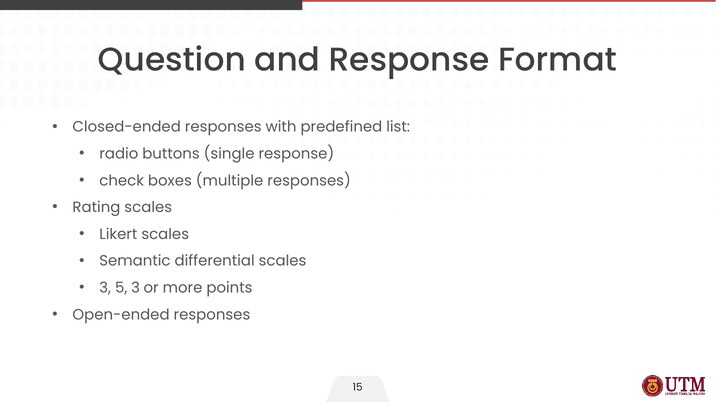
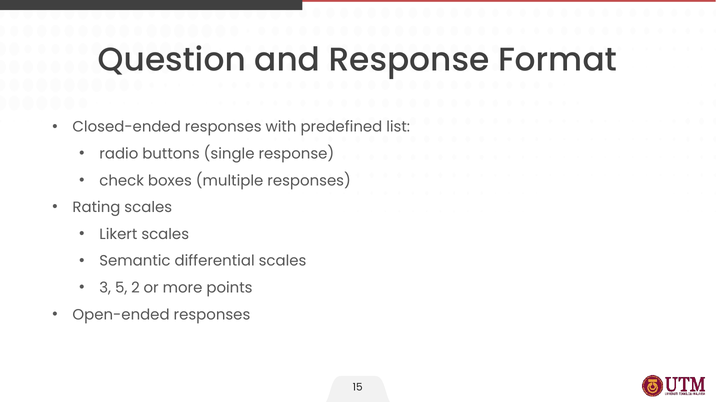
5 3: 3 -> 2 (136, 288)
